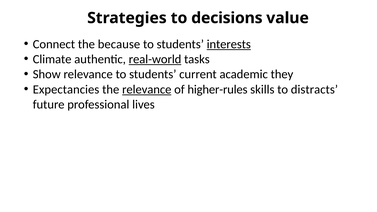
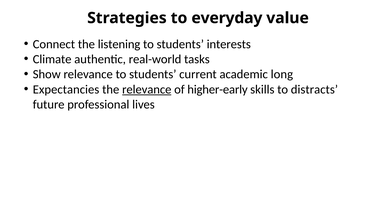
decisions: decisions -> everyday (227, 18)
because: because -> listening (119, 44)
interests underline: present -> none (229, 44)
real-world underline: present -> none (155, 59)
they: they -> long (282, 74)
higher-rules: higher-rules -> higher-early (217, 89)
